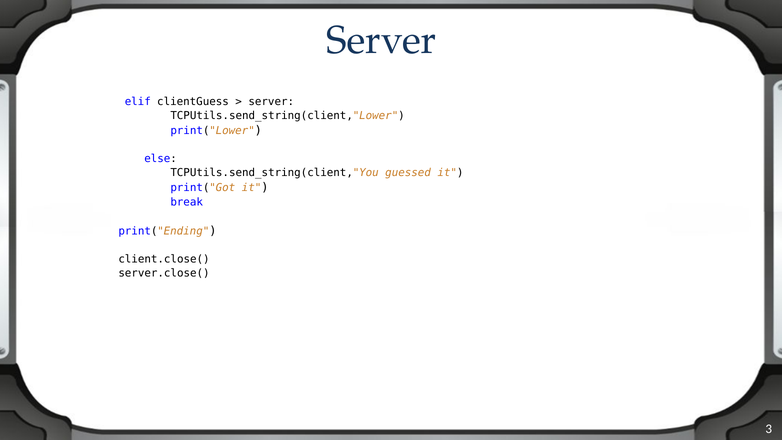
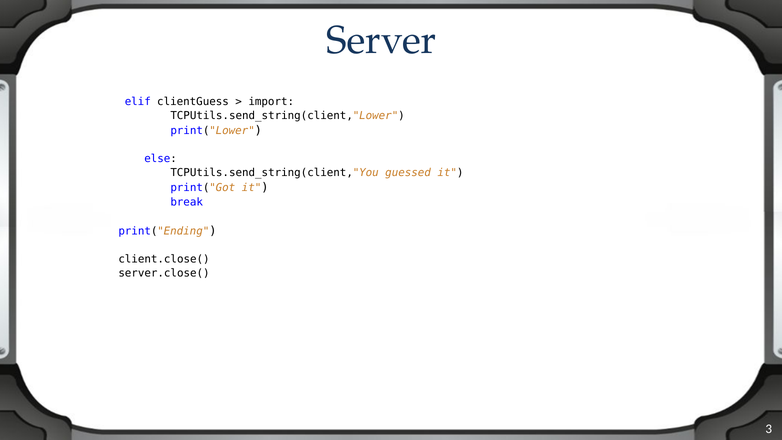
server: server -> import (271, 102)
